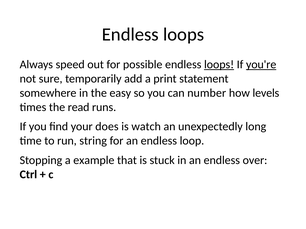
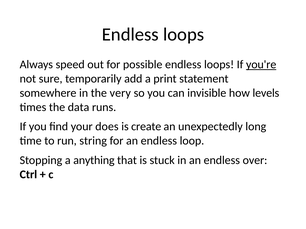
loops underline: present -> none (219, 65)
easy: easy -> very (120, 93)
number: number -> invisible (207, 93)
read: read -> data (79, 107)
watch: watch -> create (146, 127)
example: example -> anything (94, 161)
